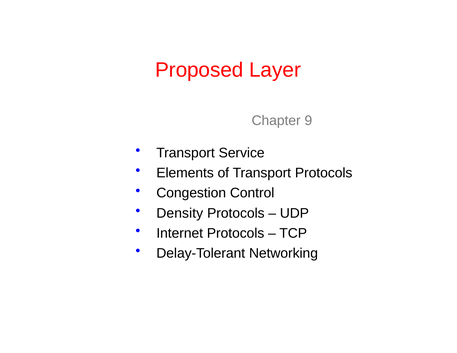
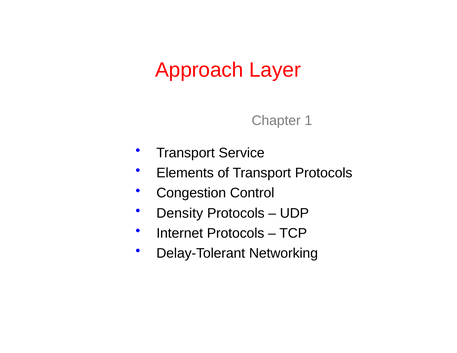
Proposed: Proposed -> Approach (199, 70)
9: 9 -> 1 (308, 121)
